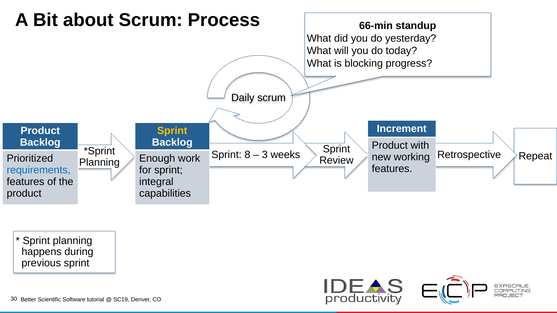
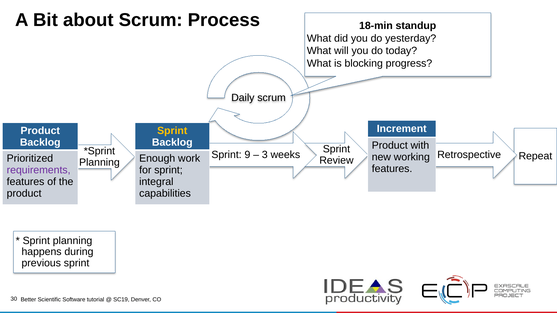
66-min: 66-min -> 18-min (376, 26)
8: 8 -> 9 (247, 155)
requirements colour: blue -> purple (39, 170)
